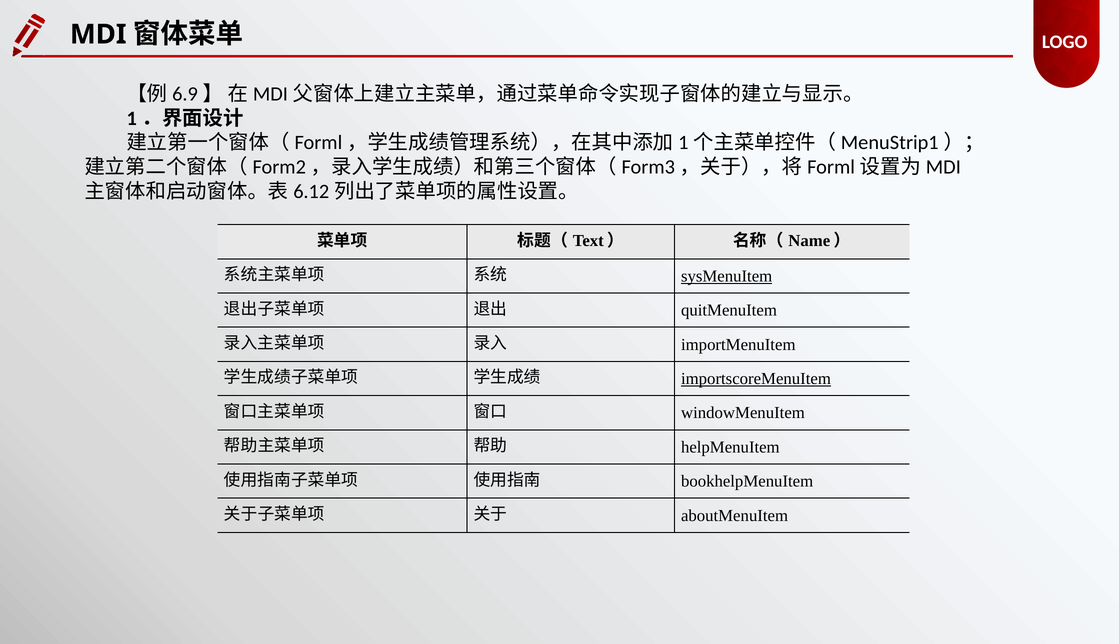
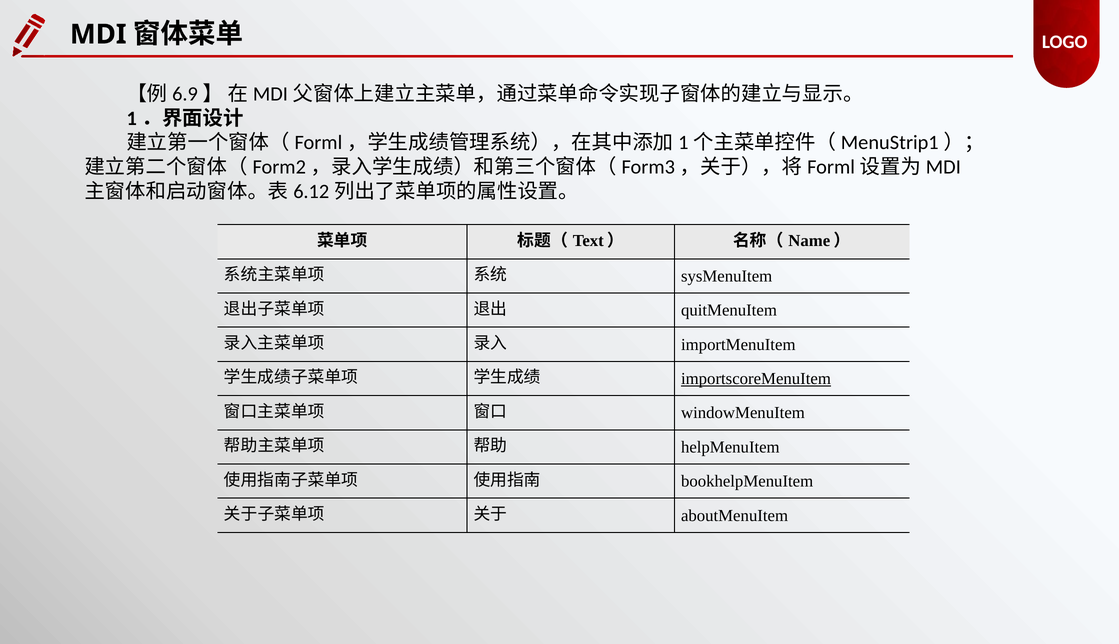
sysMenuItem underline: present -> none (727, 276)
